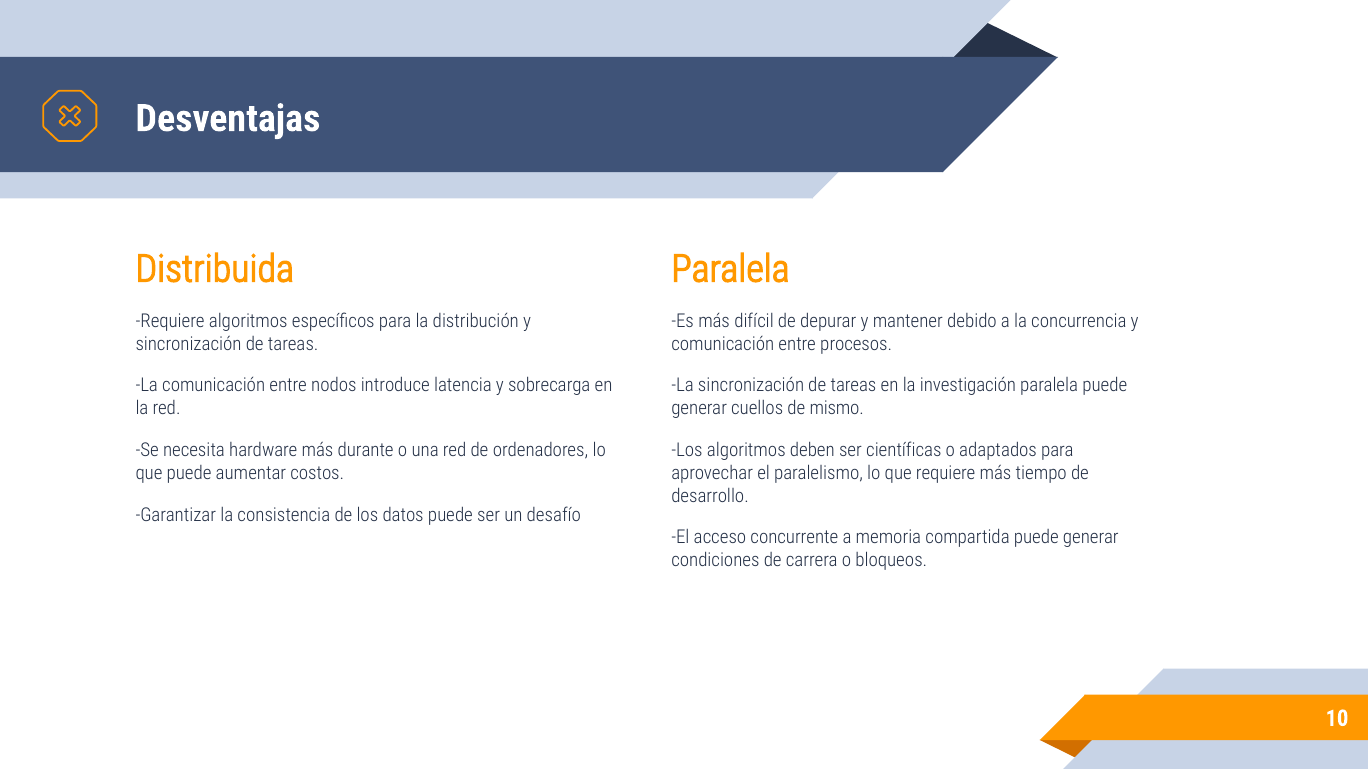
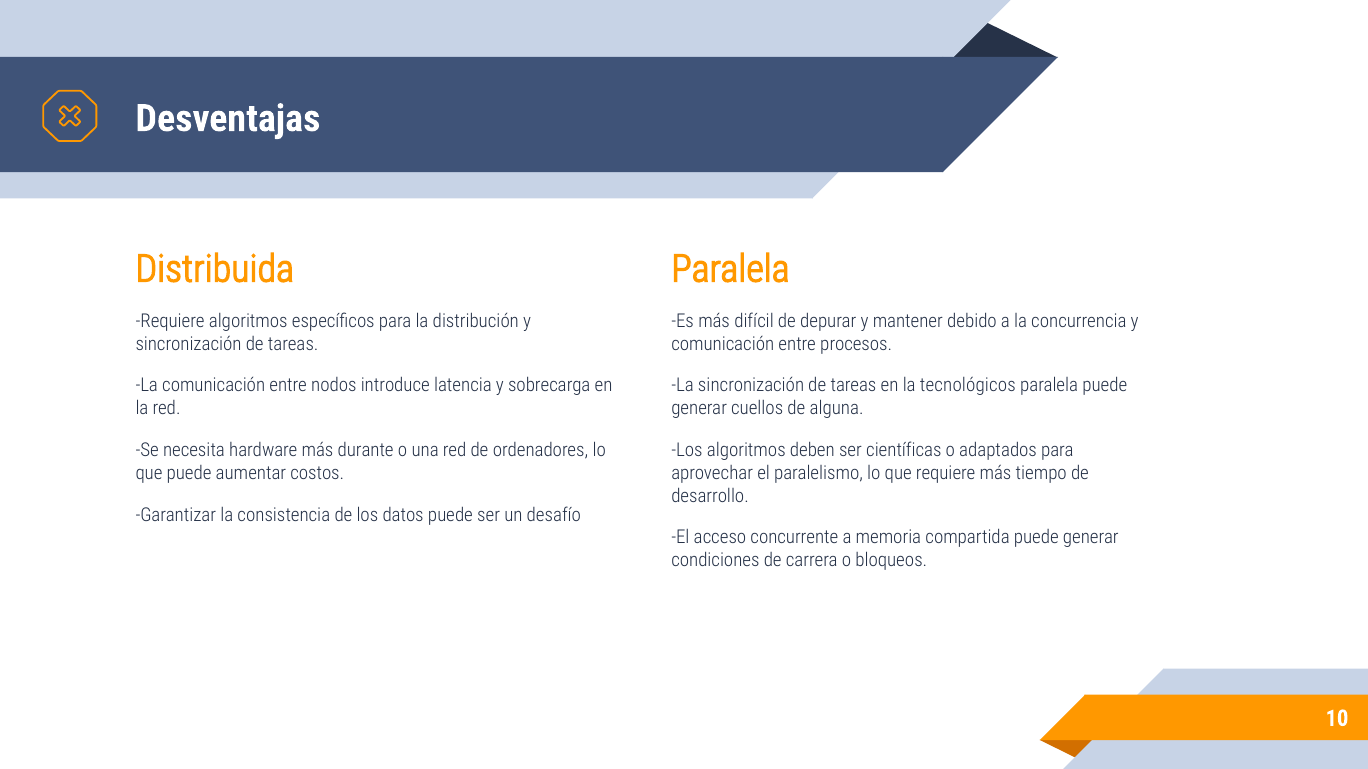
investigación: investigación -> tecnológicos (968, 386)
mismo: mismo -> alguna (837, 409)
